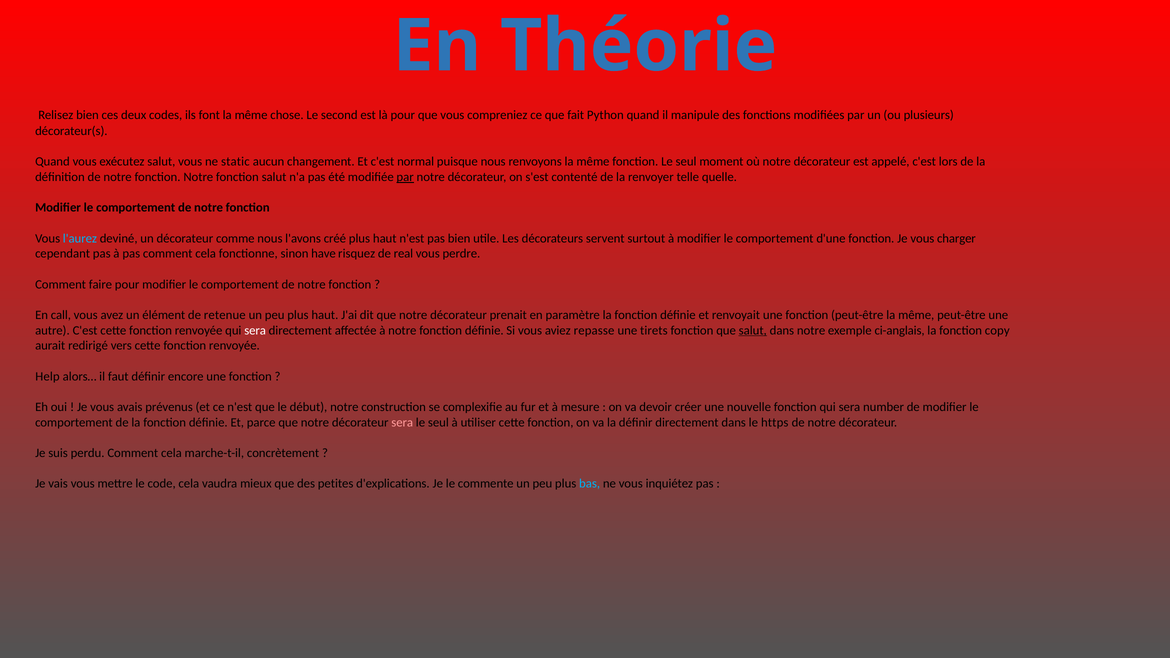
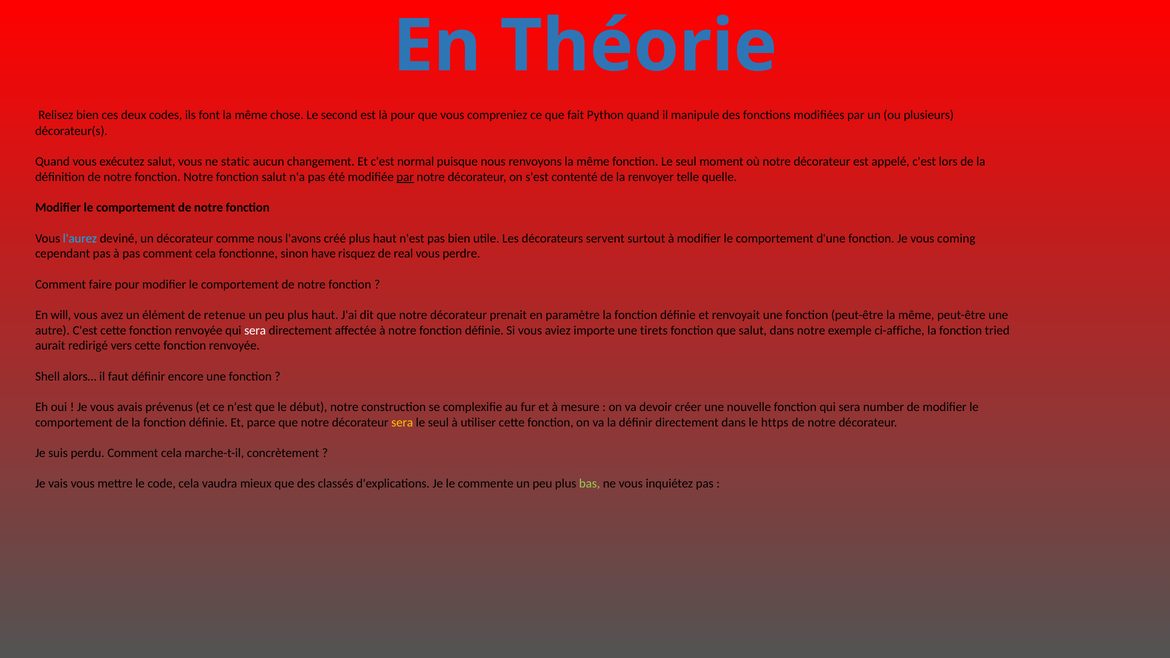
charger: charger -> coming (956, 238)
call: call -> will (61, 315)
repasse: repasse -> importe (594, 330)
salut underline: present -> none (753, 330)
ci-anglais: ci-anglais -> ci-affiche (900, 330)
copy: copy -> tried (997, 330)
Help: Help -> Shell (48, 376)
sera colour: pink -> yellow (402, 422)
petites: petites -> classés (336, 484)
bas colour: light blue -> light green (590, 484)
